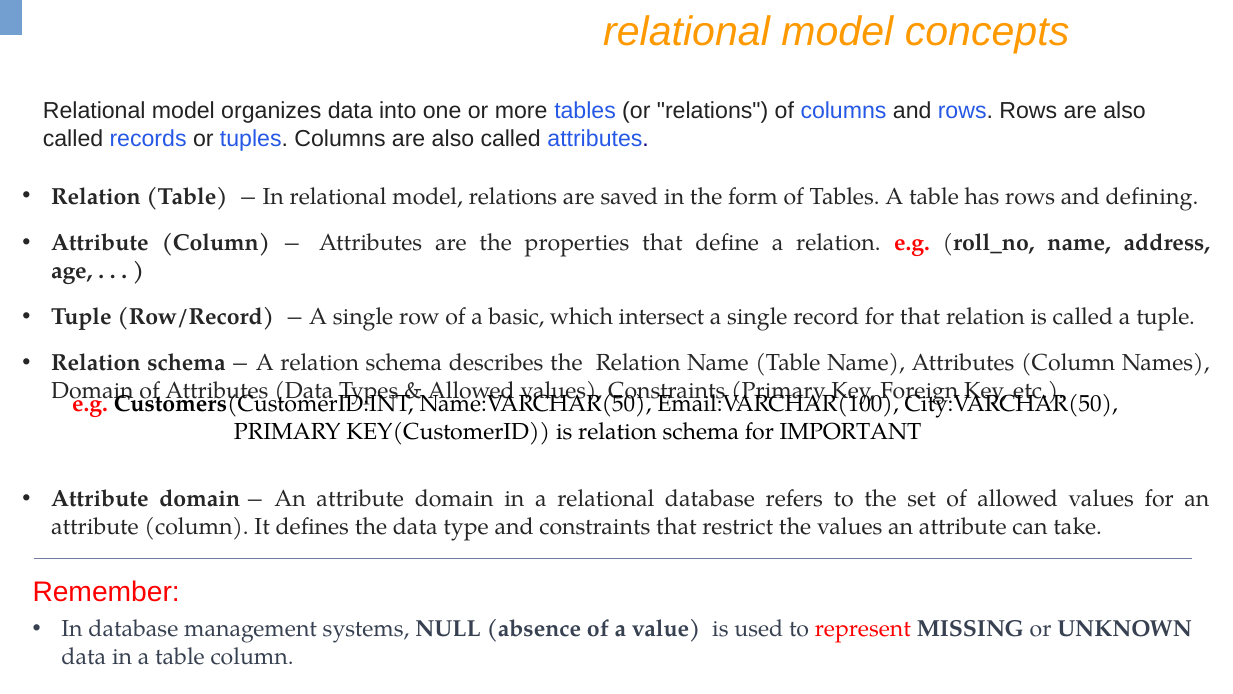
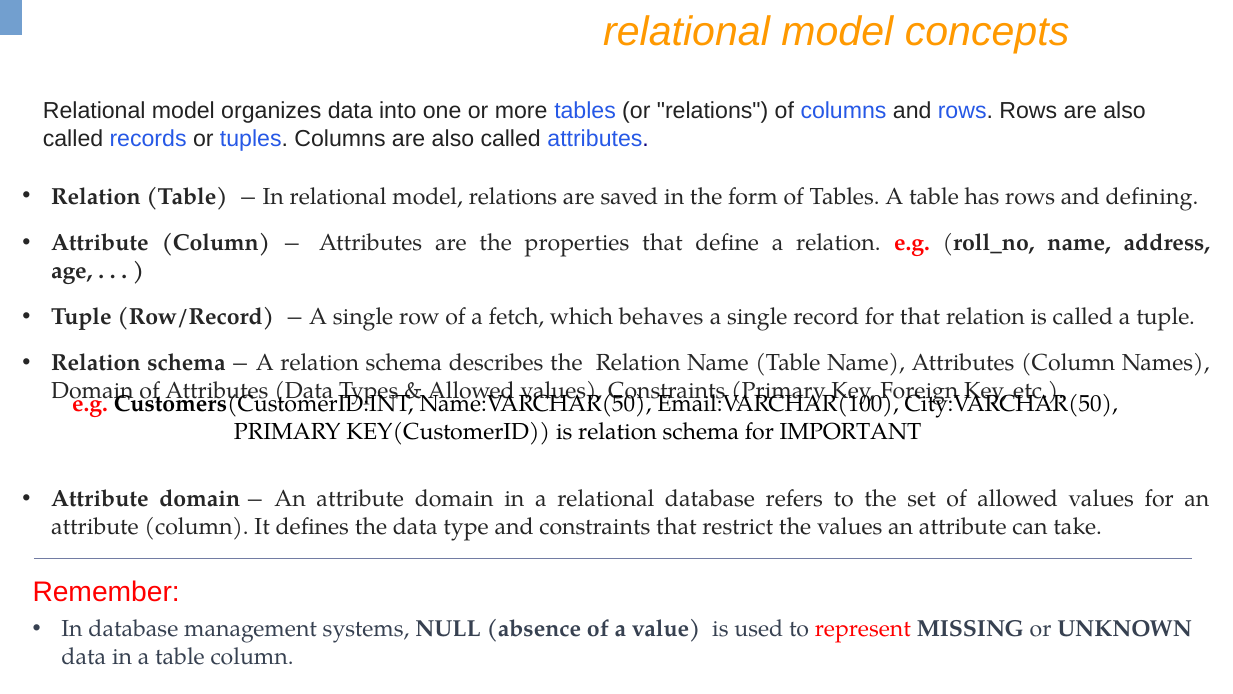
basic: basic -> fetch (516, 317)
intersect: intersect -> behaves (661, 317)
